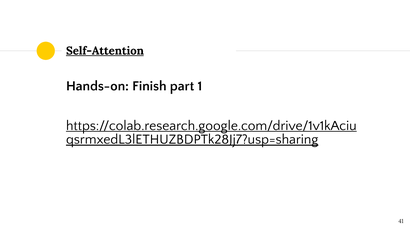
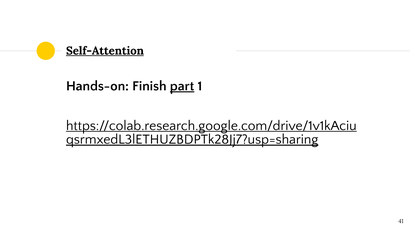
part underline: none -> present (182, 86)
